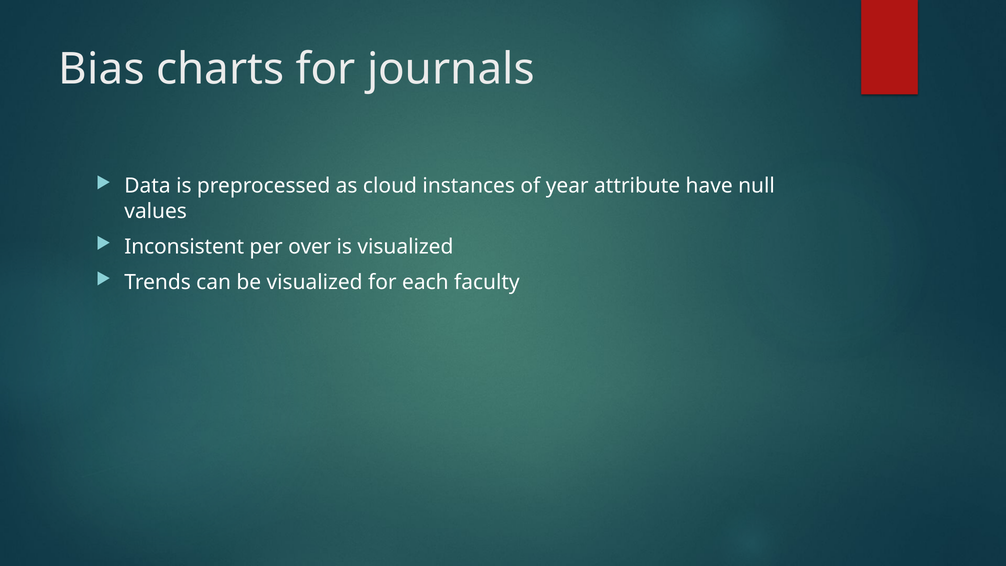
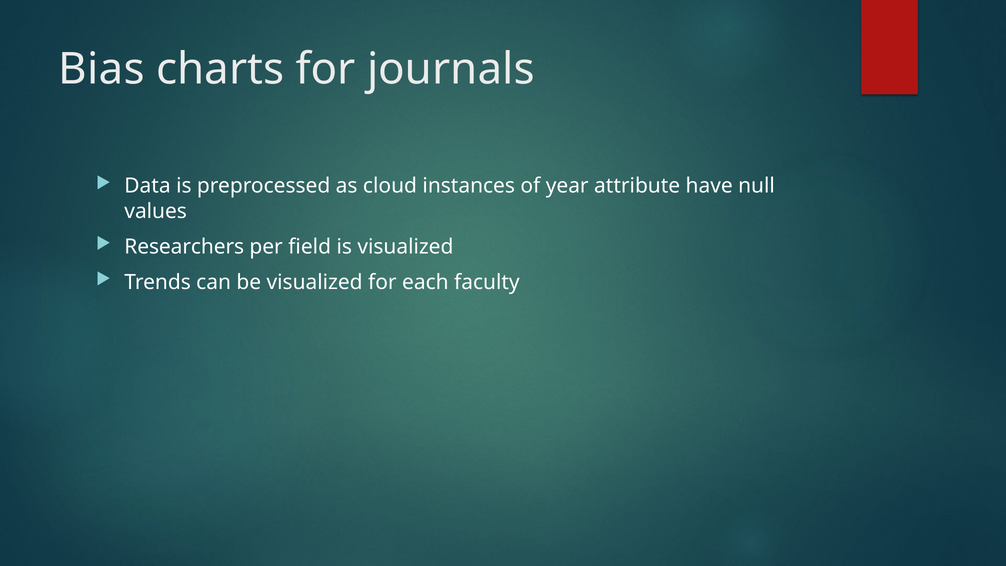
Inconsistent: Inconsistent -> Researchers (184, 247)
over: over -> field (310, 247)
